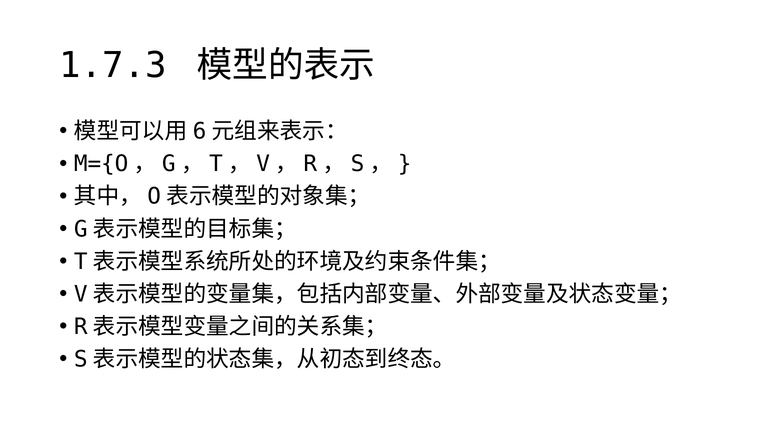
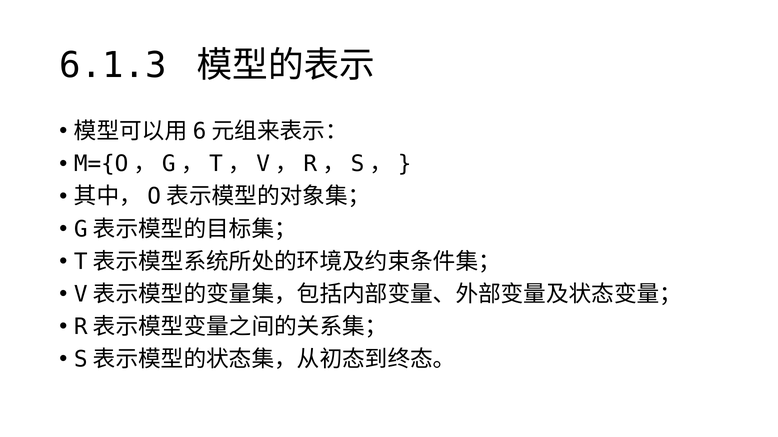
1.7.3: 1.7.3 -> 6.1.3 (113, 65)
